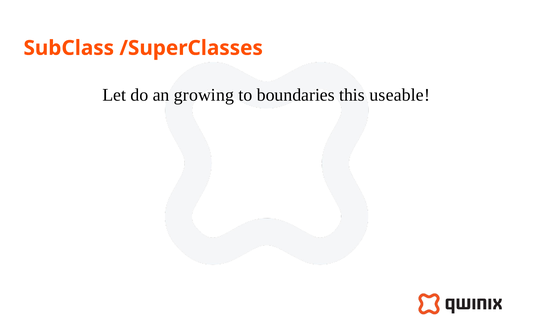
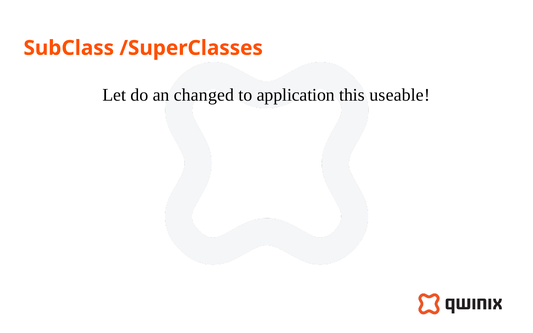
growing: growing -> changed (204, 95)
boundaries: boundaries -> application (296, 95)
